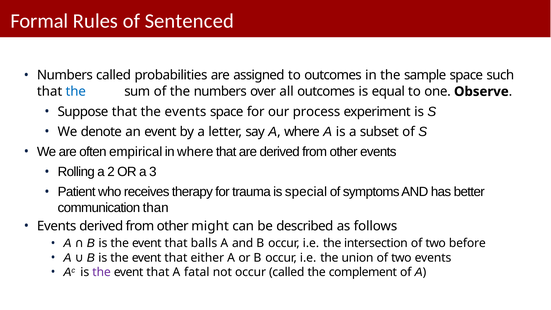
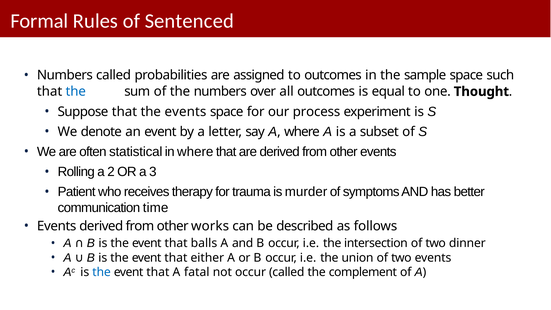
Observe: Observe -> Thought (481, 92)
empirical: empirical -> statistical (136, 152)
special: special -> murder (306, 192)
than: than -> time (156, 208)
might: might -> works (210, 226)
before: before -> dinner (467, 243)
the colour: purple -> blue (102, 272)
